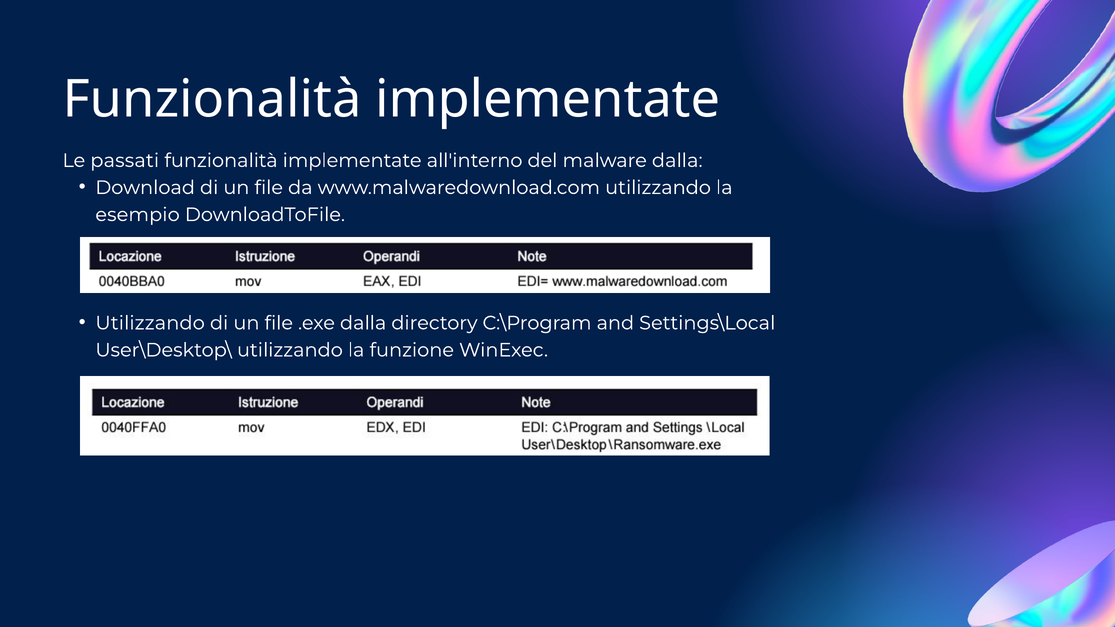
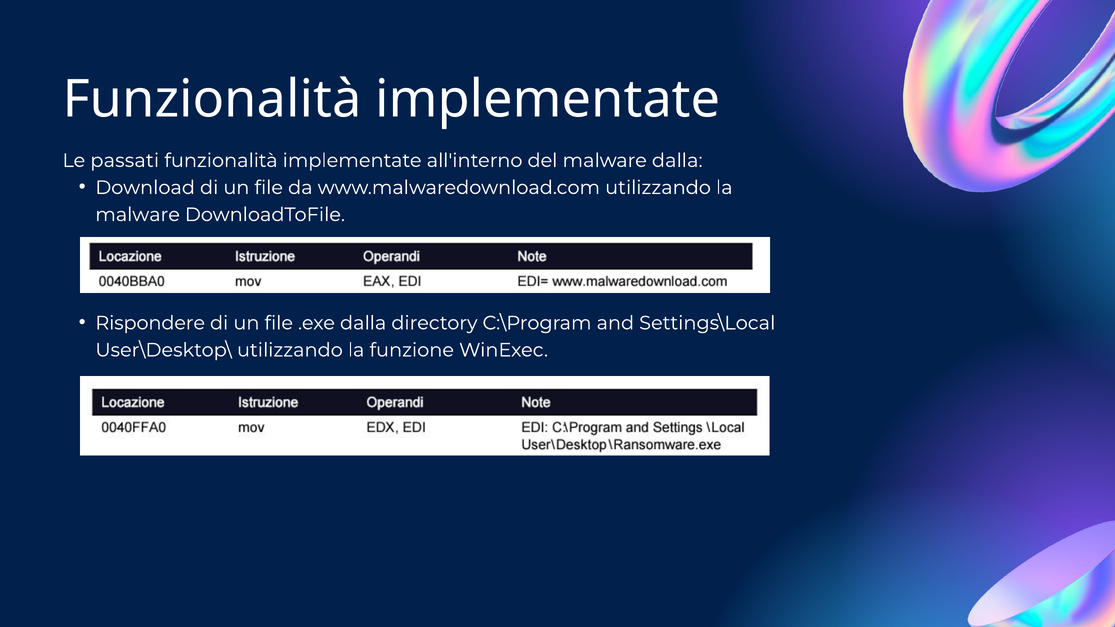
esempio: esempio -> malware (138, 215)
Utilizzando: Utilizzando -> Rispondere (150, 323)
